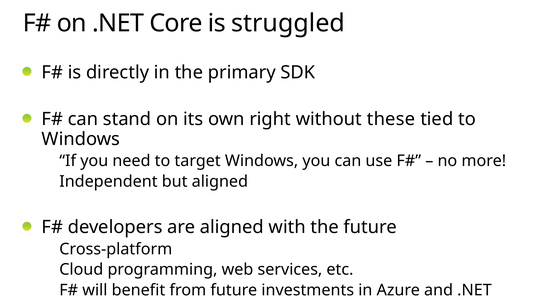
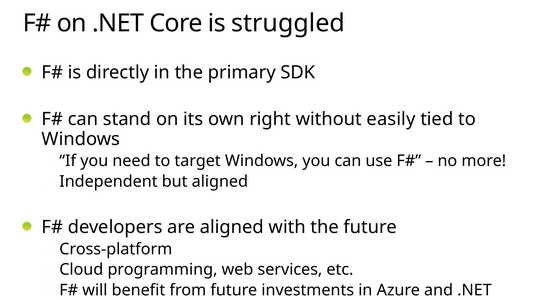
these: these -> easily (391, 119)
